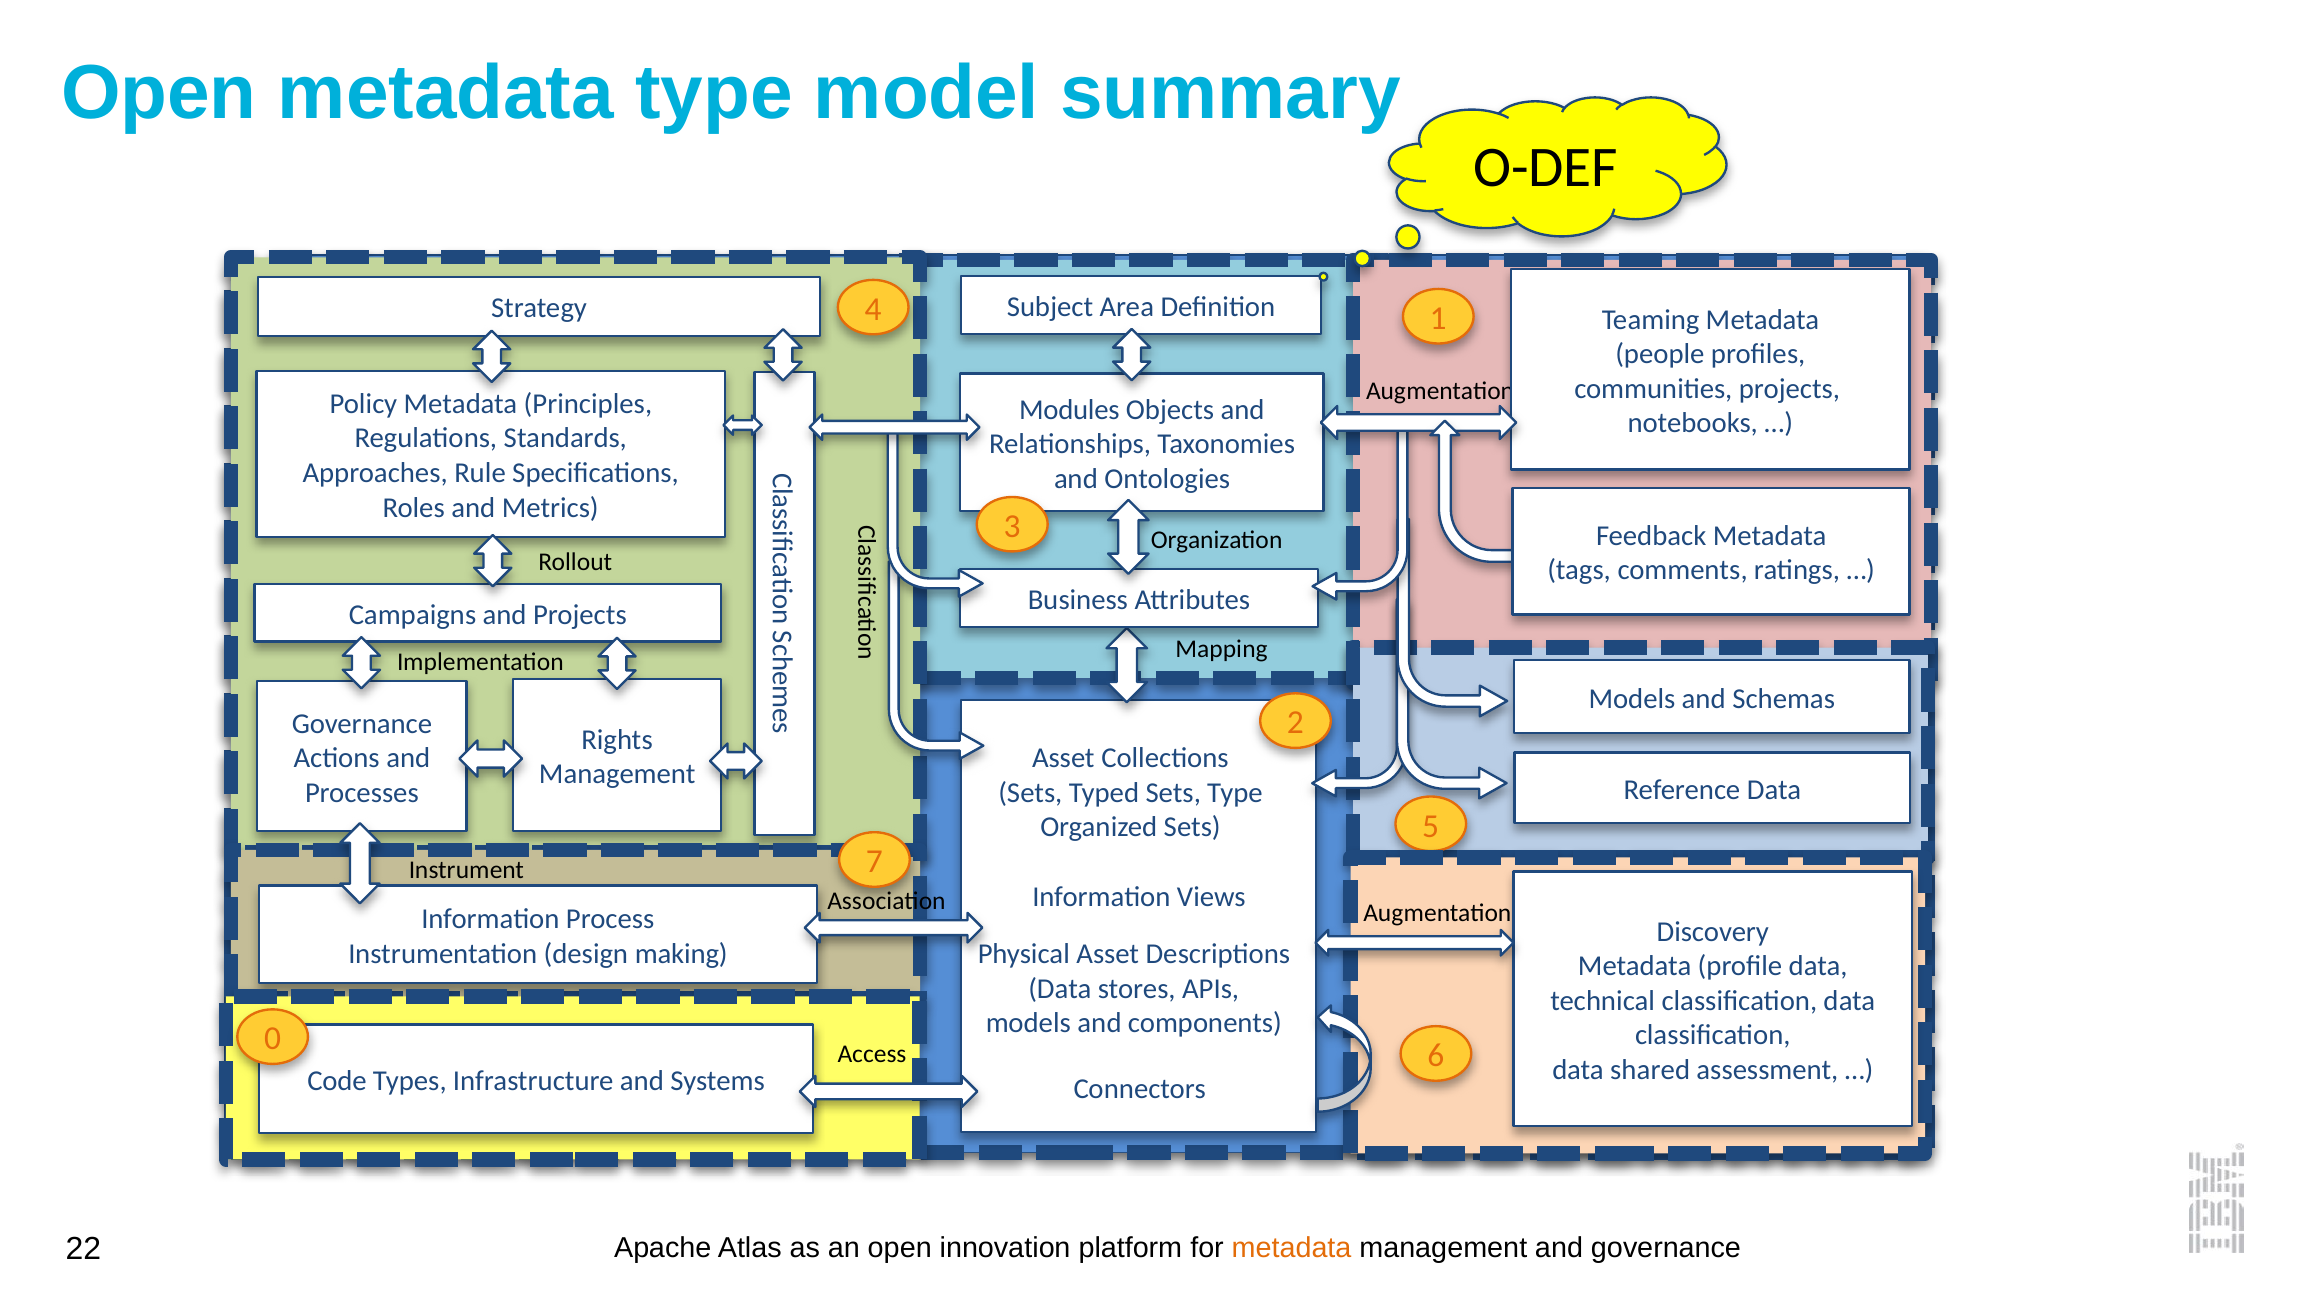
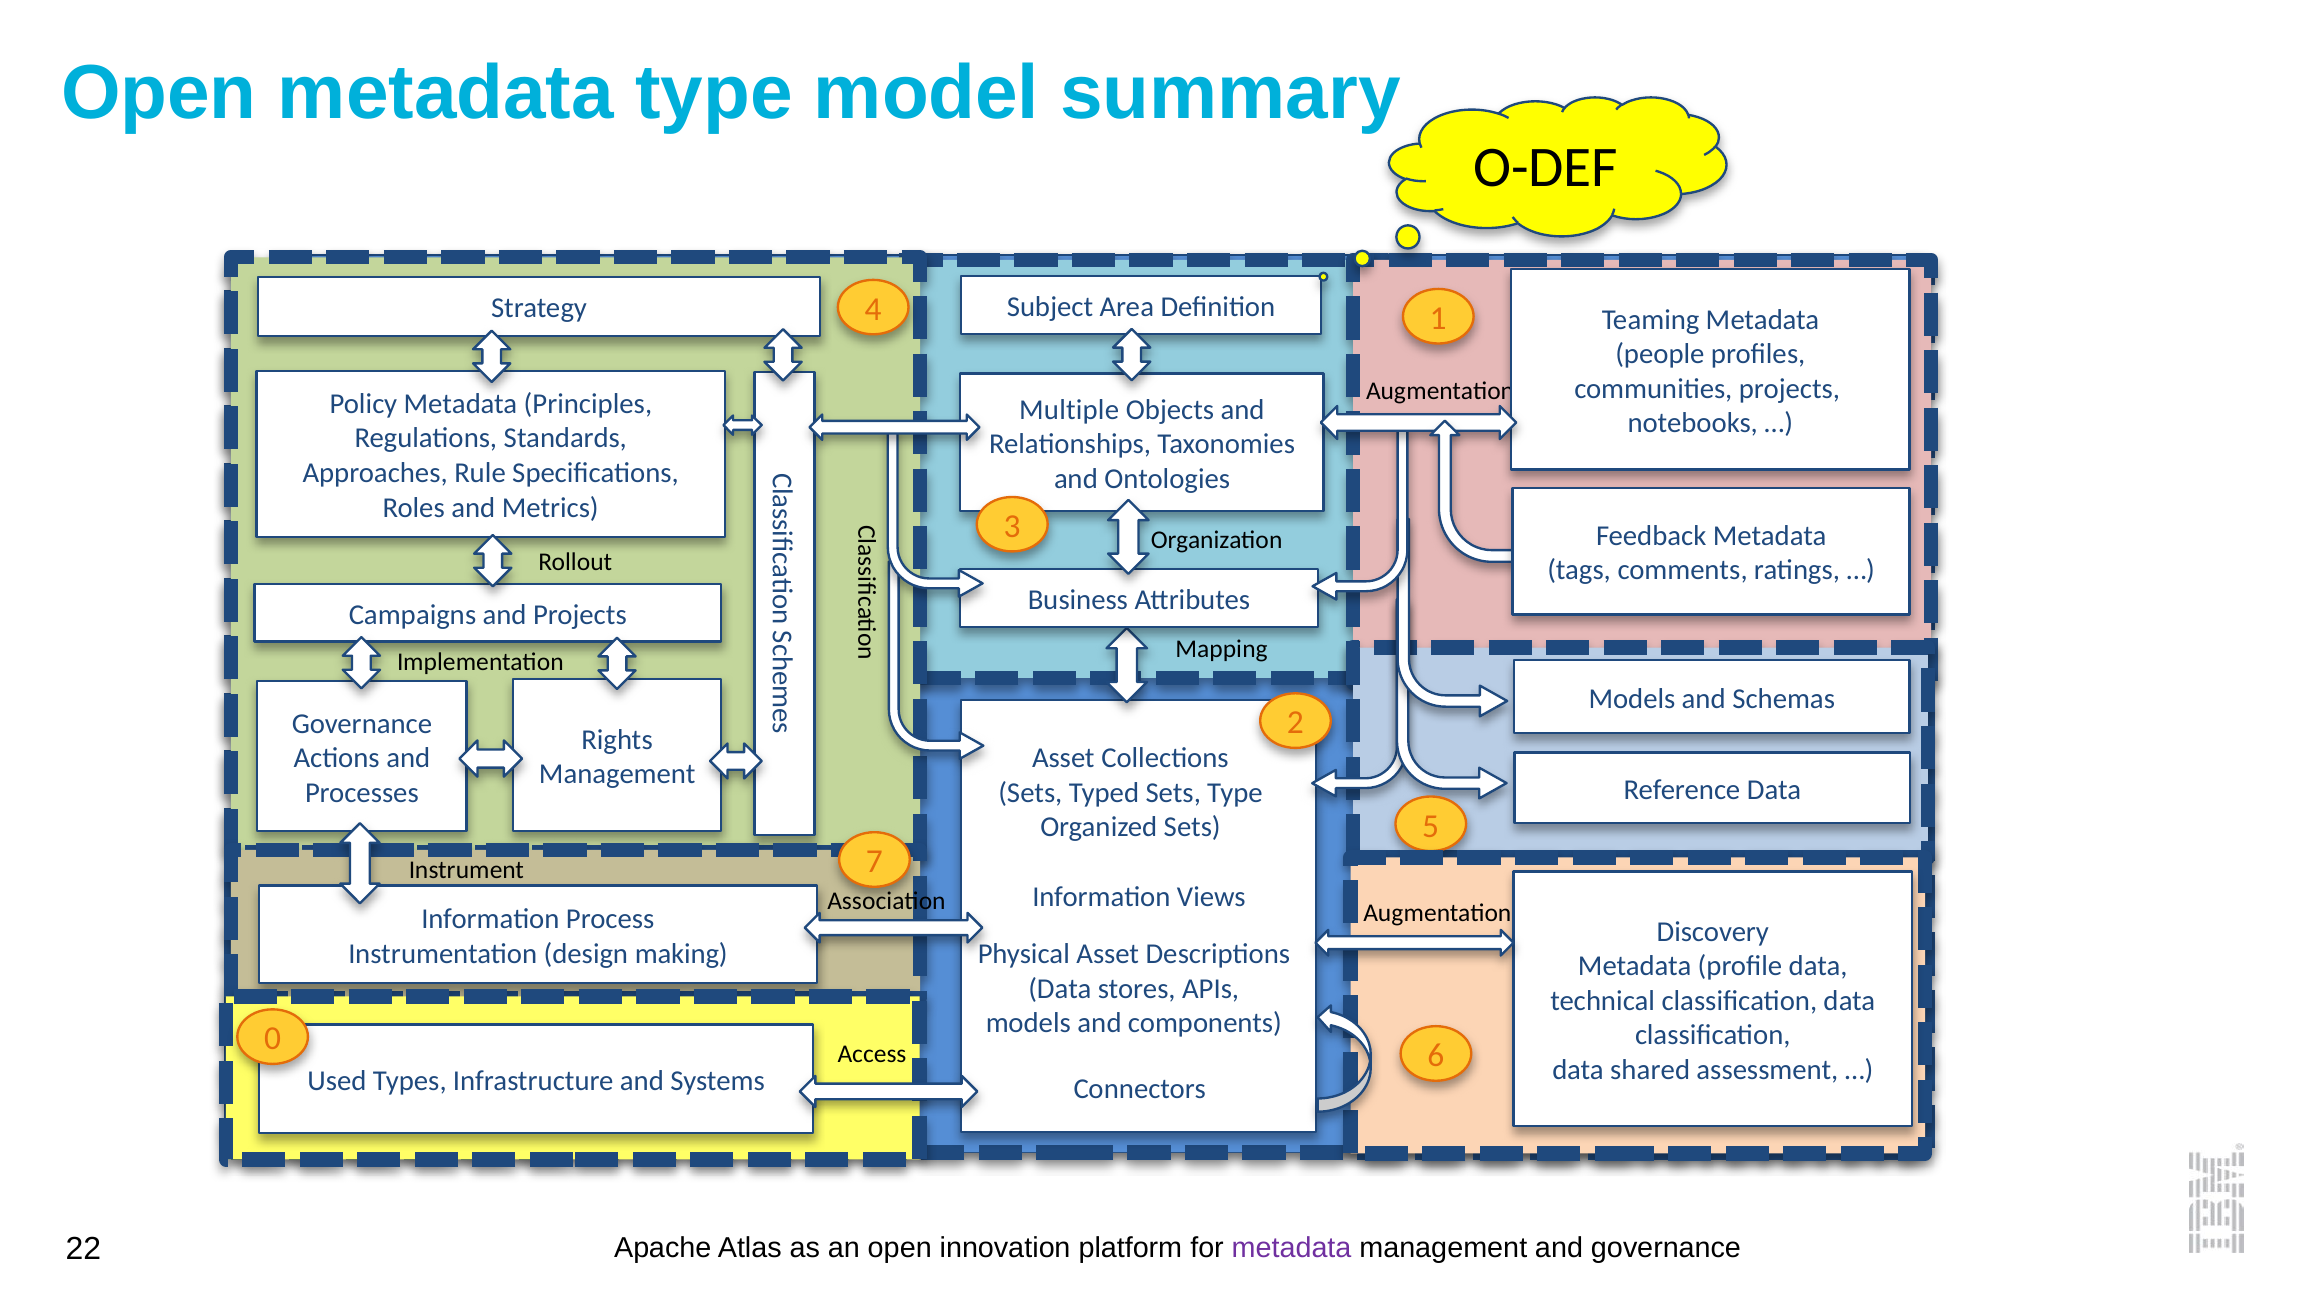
Modules: Modules -> Multiple (1069, 410)
Code: Code -> Used (337, 1081)
metadata colour: orange -> purple (1292, 1248)
